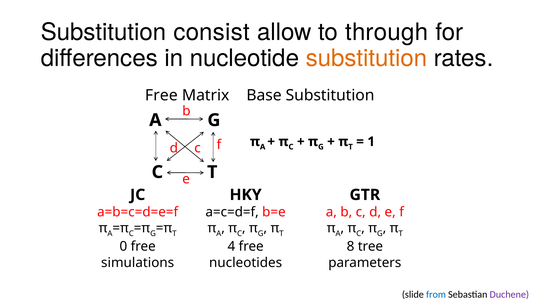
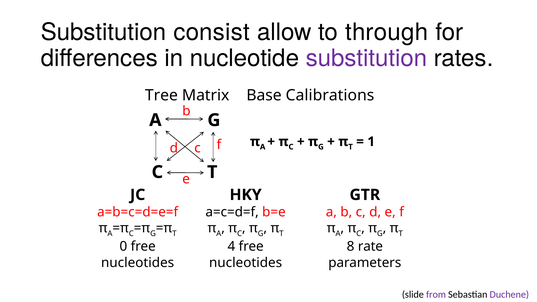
substitution colour: orange -> purple (366, 58)
Free: Free -> Tree (161, 95)
Base Substitution: Substitution -> Calibrations (330, 95)
tree: tree -> rate (370, 247)
simulations: simulations -> nucleotides (138, 263)
from colour: blue -> purple (436, 295)
